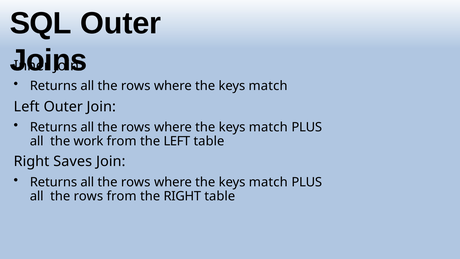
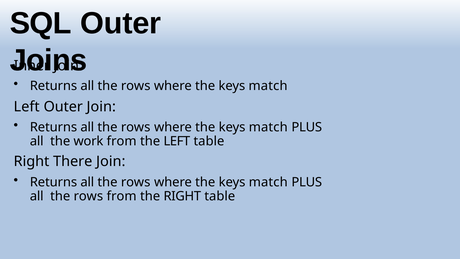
Saves: Saves -> There (73, 161)
